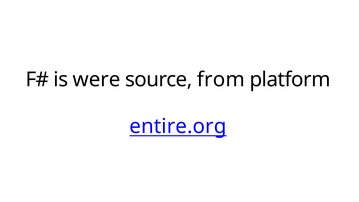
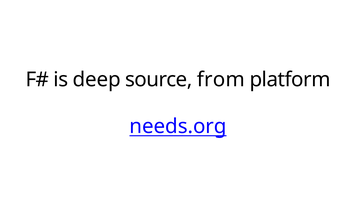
were: were -> deep (97, 80)
entire.org: entire.org -> needs.org (178, 126)
